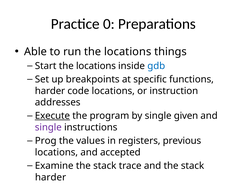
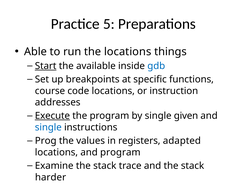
0: 0 -> 5 (109, 24)
Start underline: none -> present (46, 66)
locations: locations -> available (96, 66)
harder: harder -> course (50, 91)
single colour: purple -> blue (48, 128)
previous: previous -> adapted (182, 141)
and accepted: accepted -> program (120, 153)
